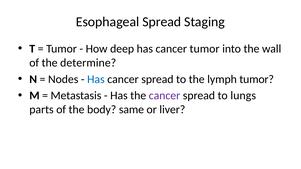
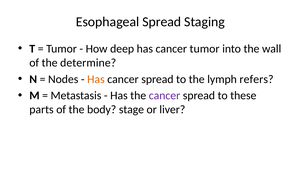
Has colour: blue -> orange (96, 79)
lymph tumor: tumor -> refers (257, 79)
lungs: lungs -> these (243, 96)
same: same -> stage (131, 110)
